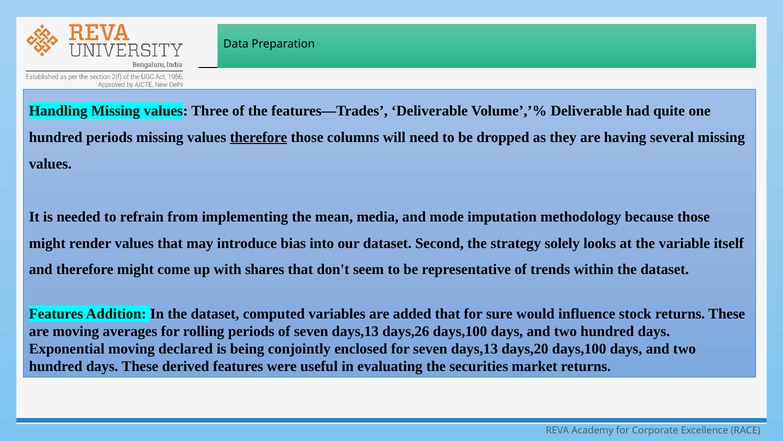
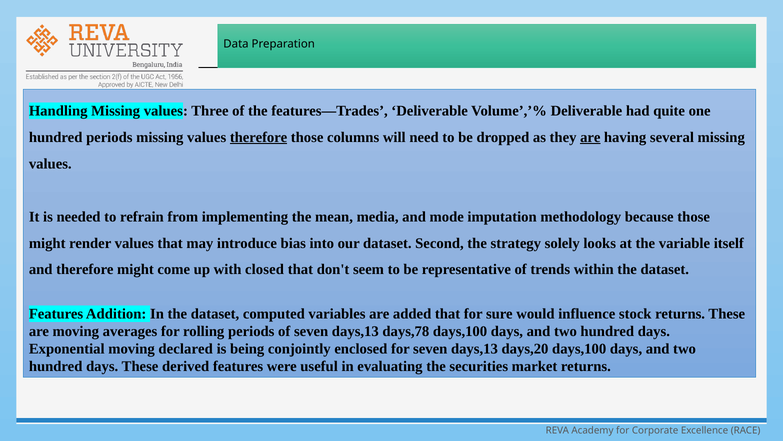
are underline: none -> present (590, 137)
shares: shares -> closed (265, 269)
days,26: days,26 -> days,78 (406, 331)
